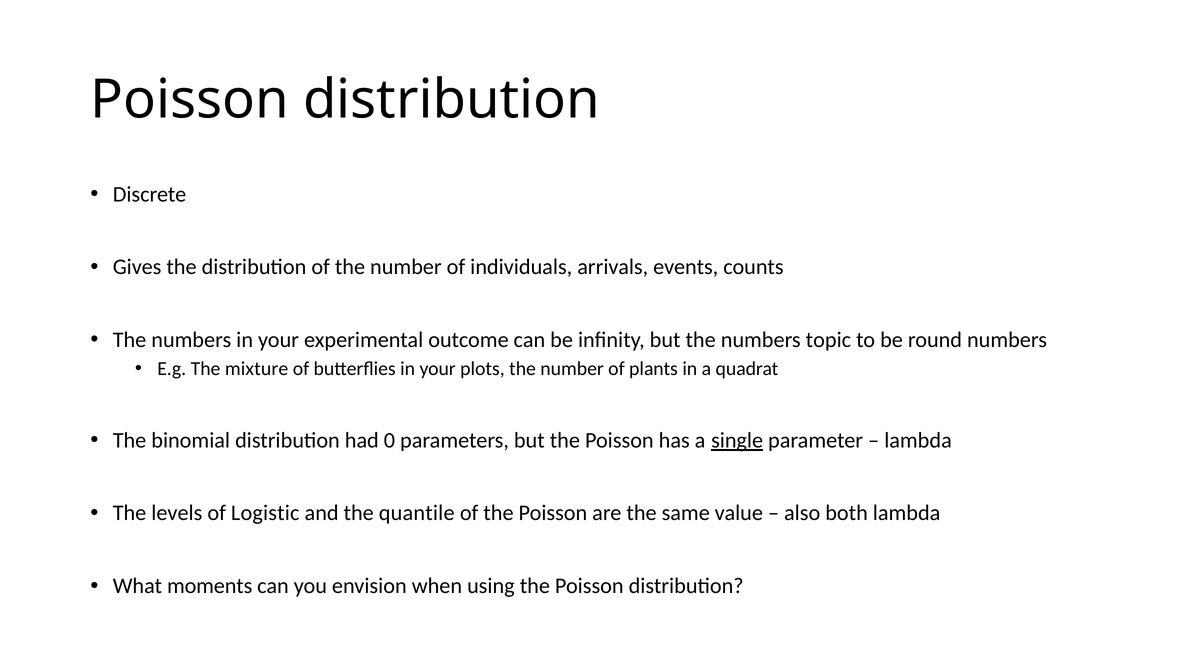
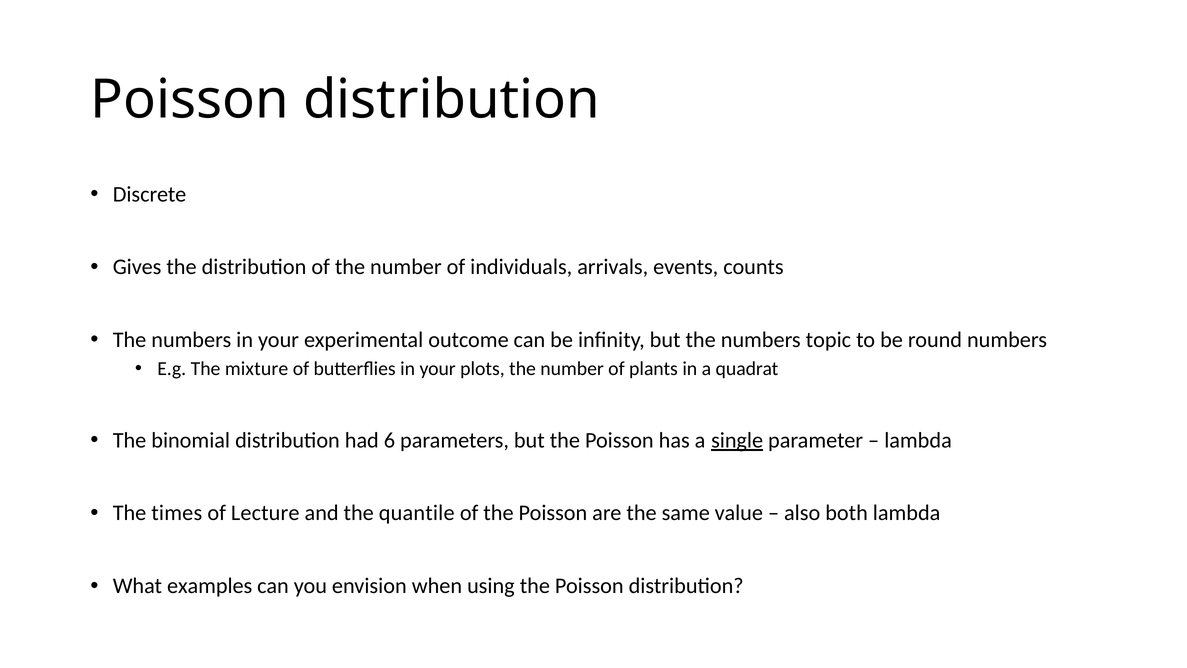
0: 0 -> 6 (389, 440)
levels: levels -> times (177, 513)
Logistic: Logistic -> Lecture (265, 513)
moments: moments -> examples (210, 586)
